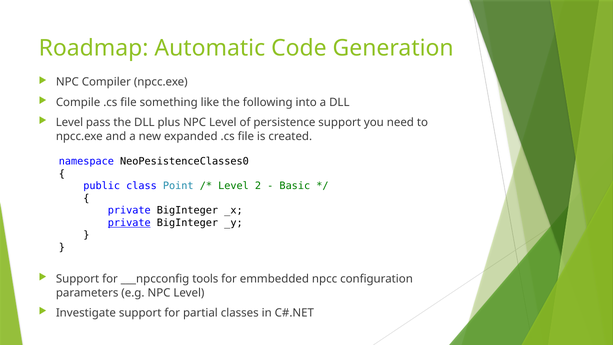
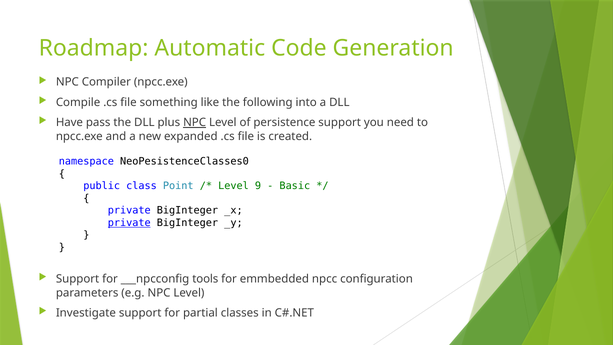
Level: Level -> Have (69, 122)
NPC underline: none -> present (195, 122)
2: 2 -> 9 (258, 186)
